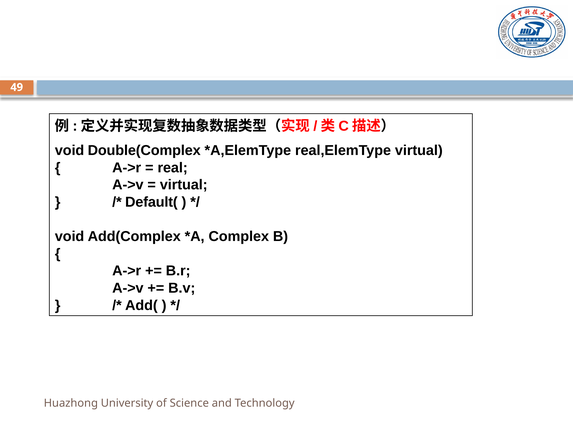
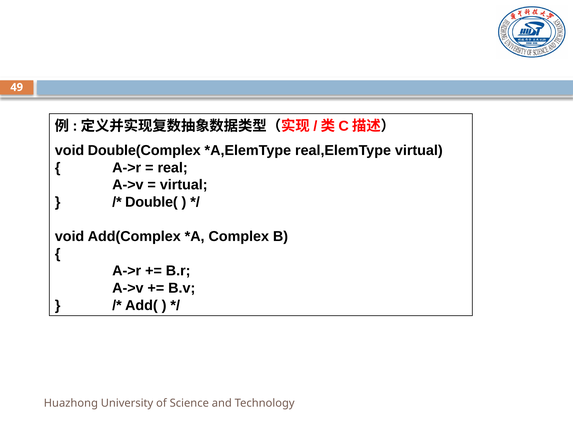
Default(: Default( -> Double( (151, 202)
